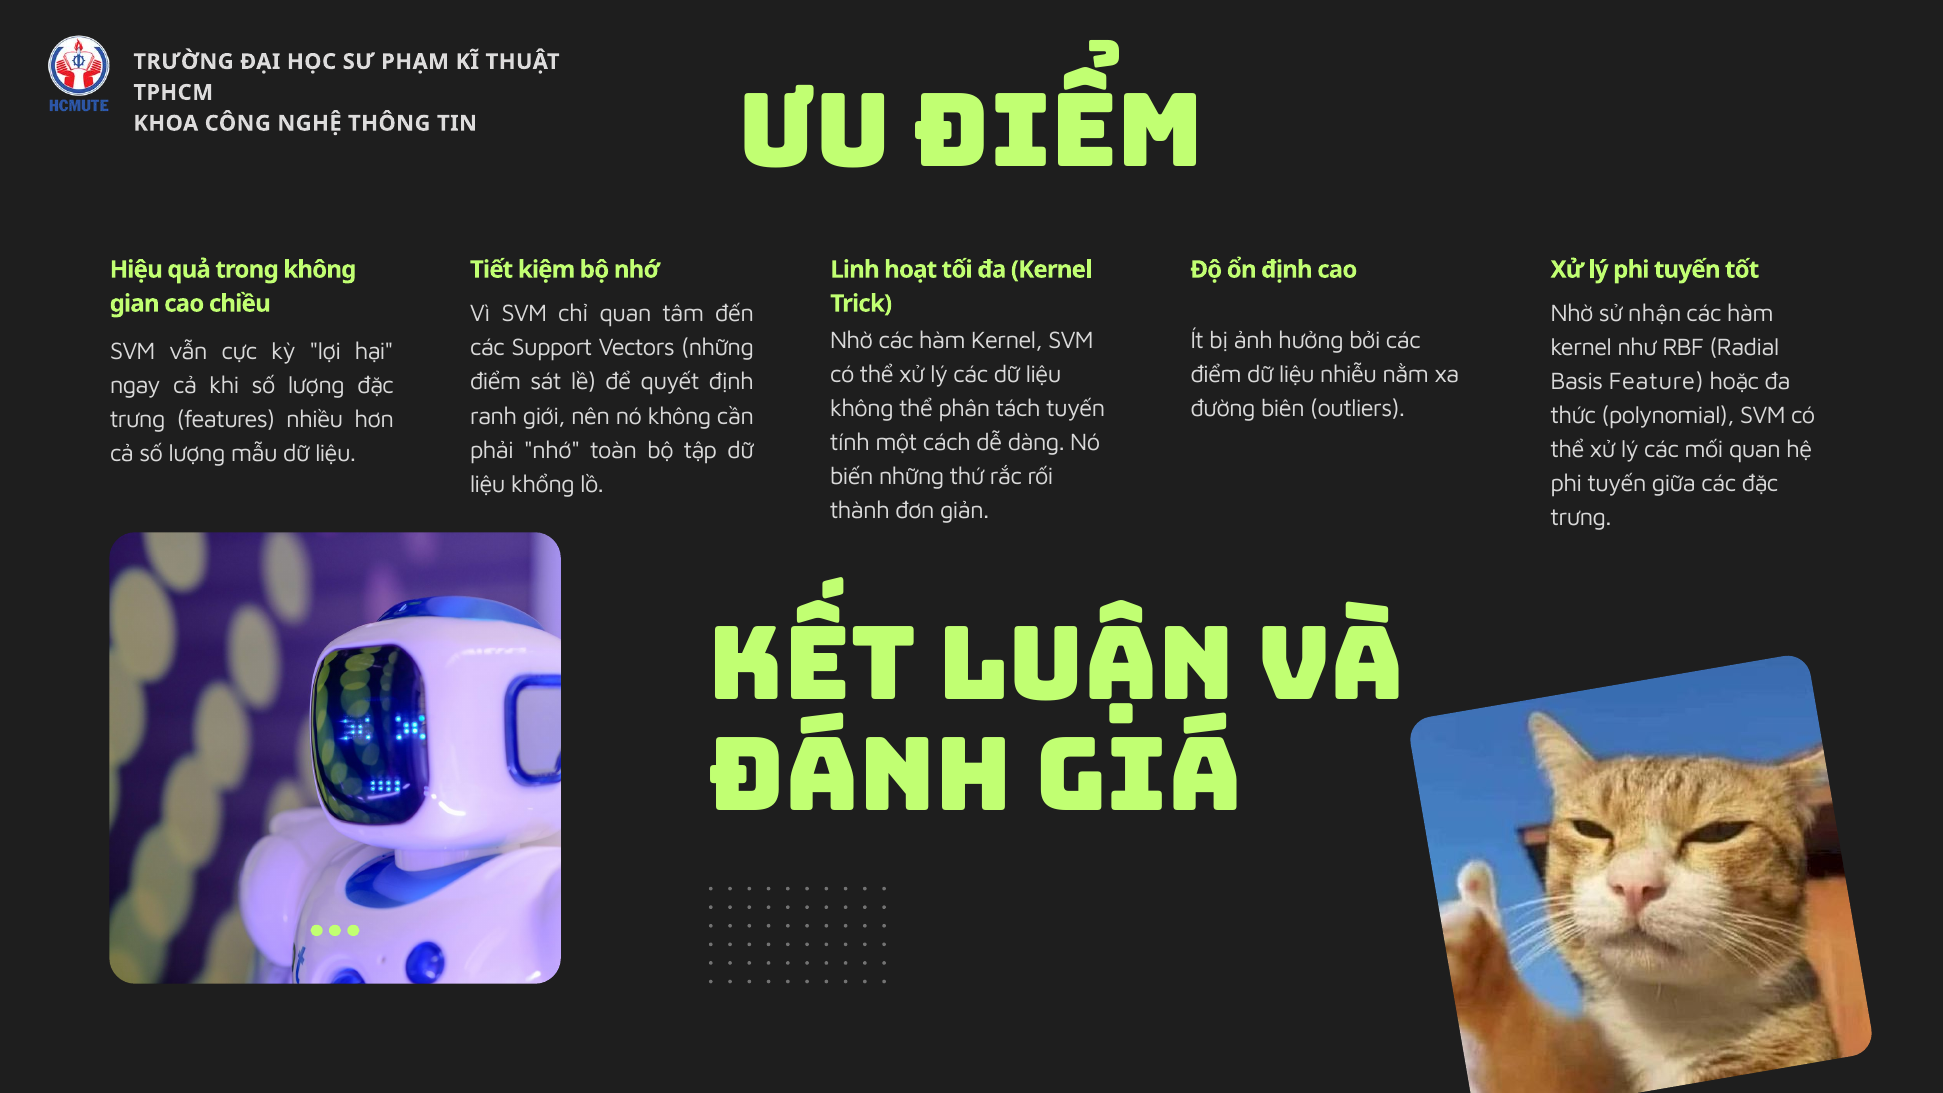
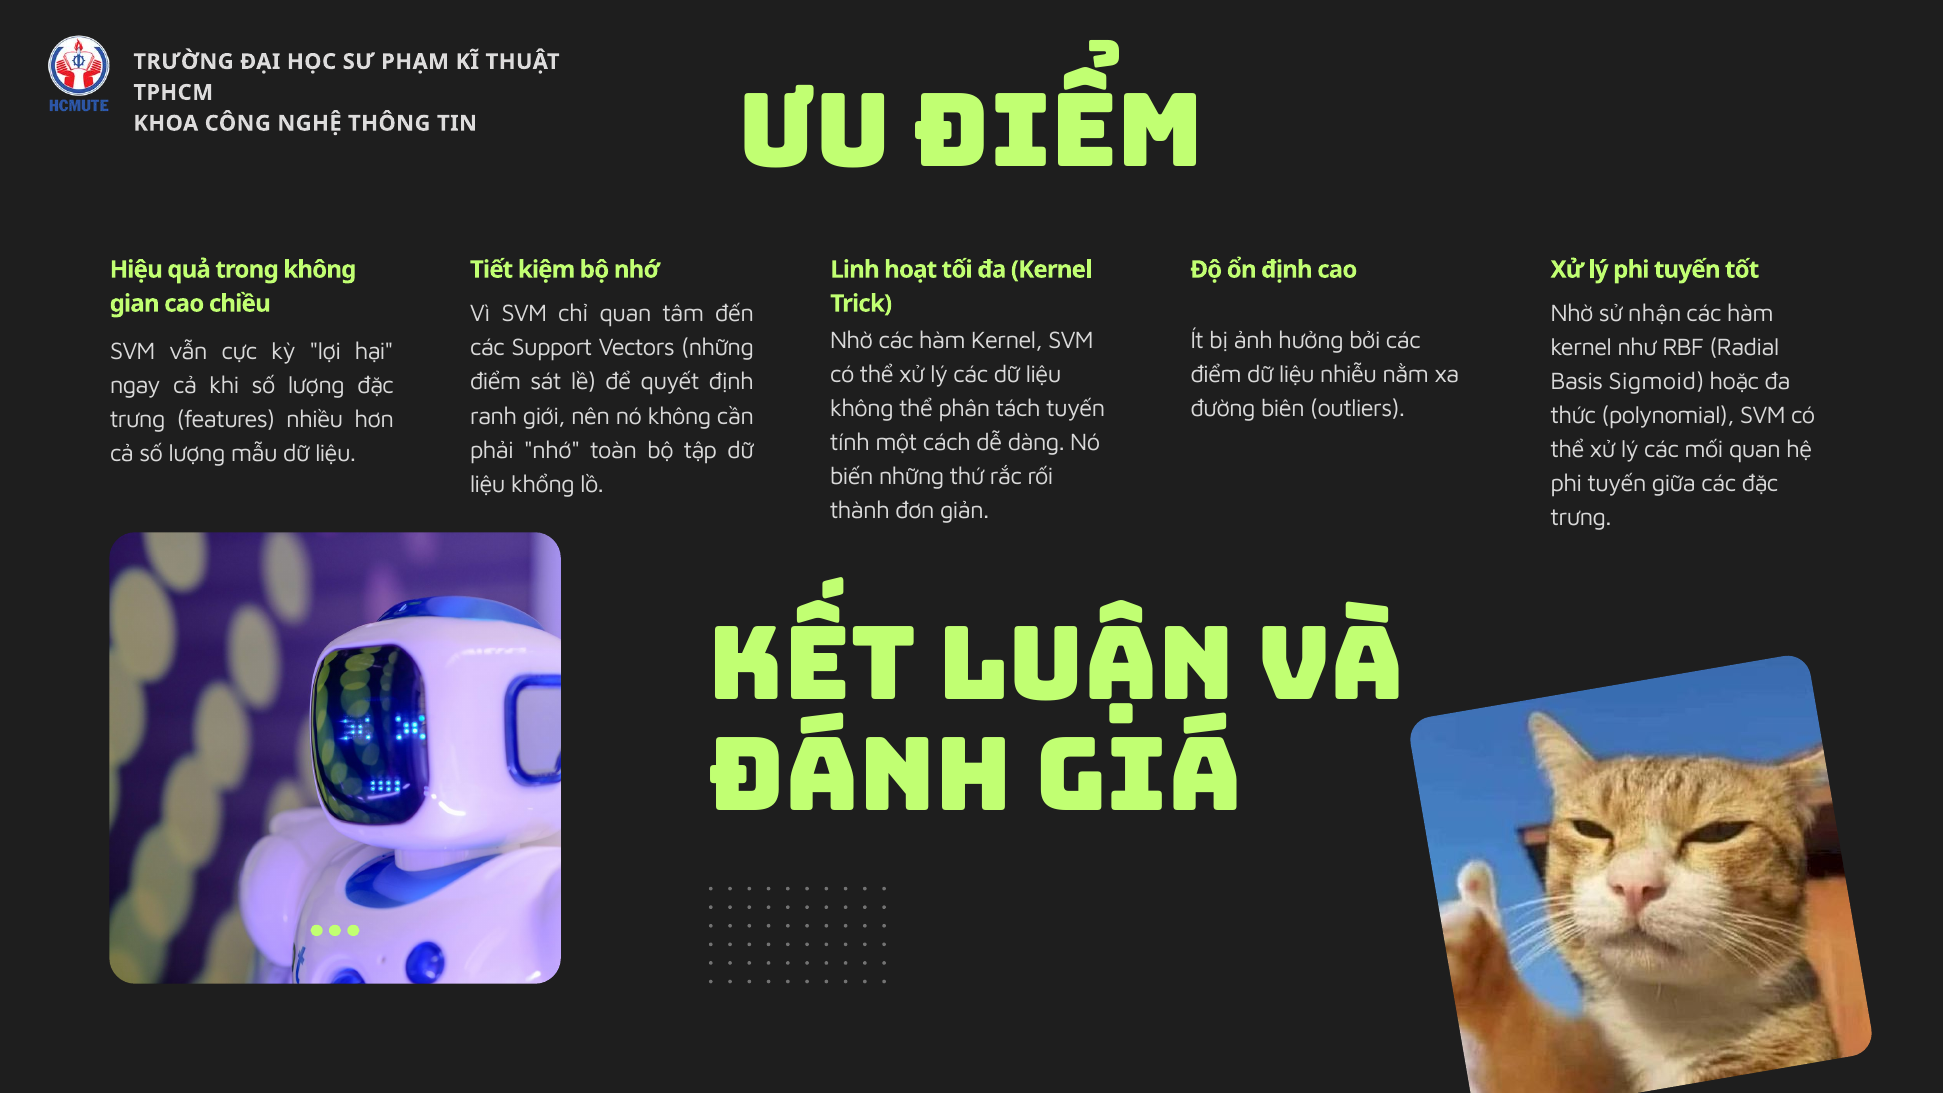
Feature: Feature -> Sigmoid (1656, 382)
